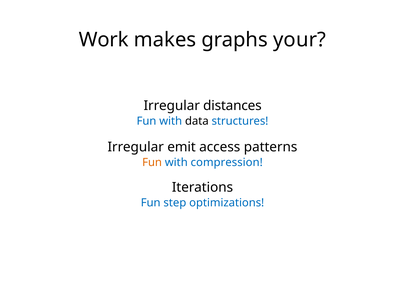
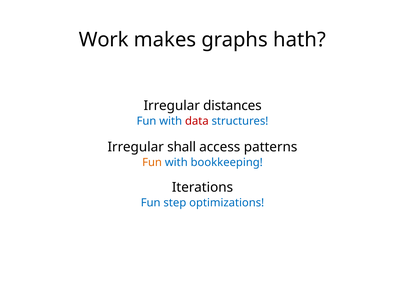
your: your -> hath (300, 40)
data colour: black -> red (197, 121)
emit: emit -> shall (182, 147)
compression: compression -> bookkeeping (227, 162)
